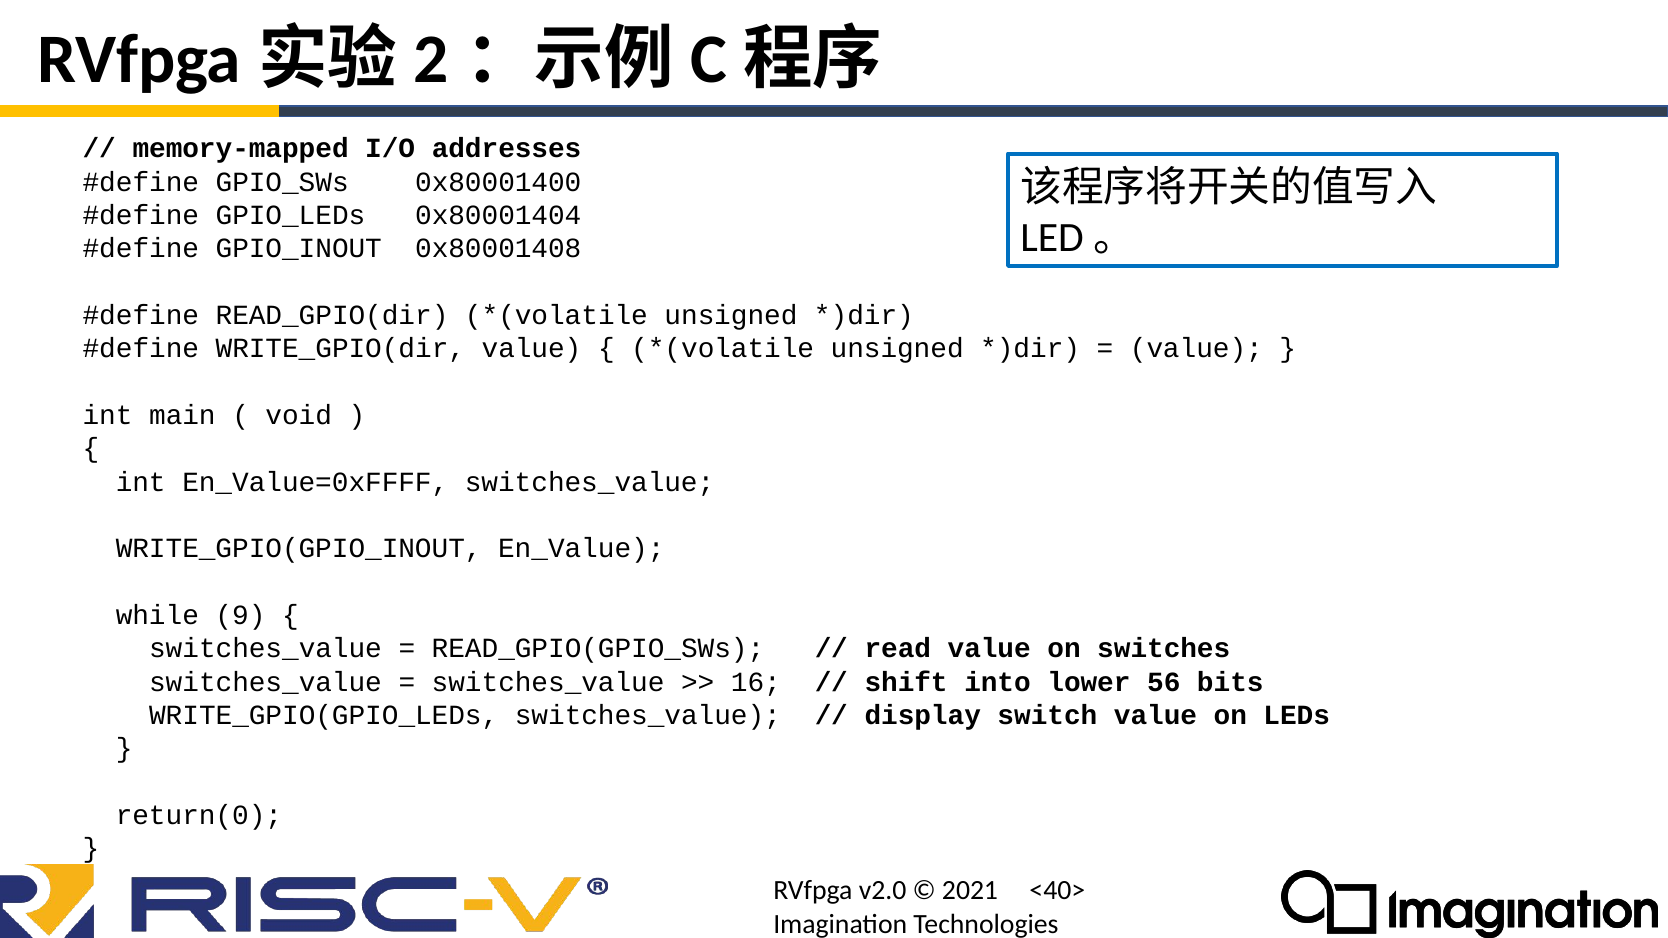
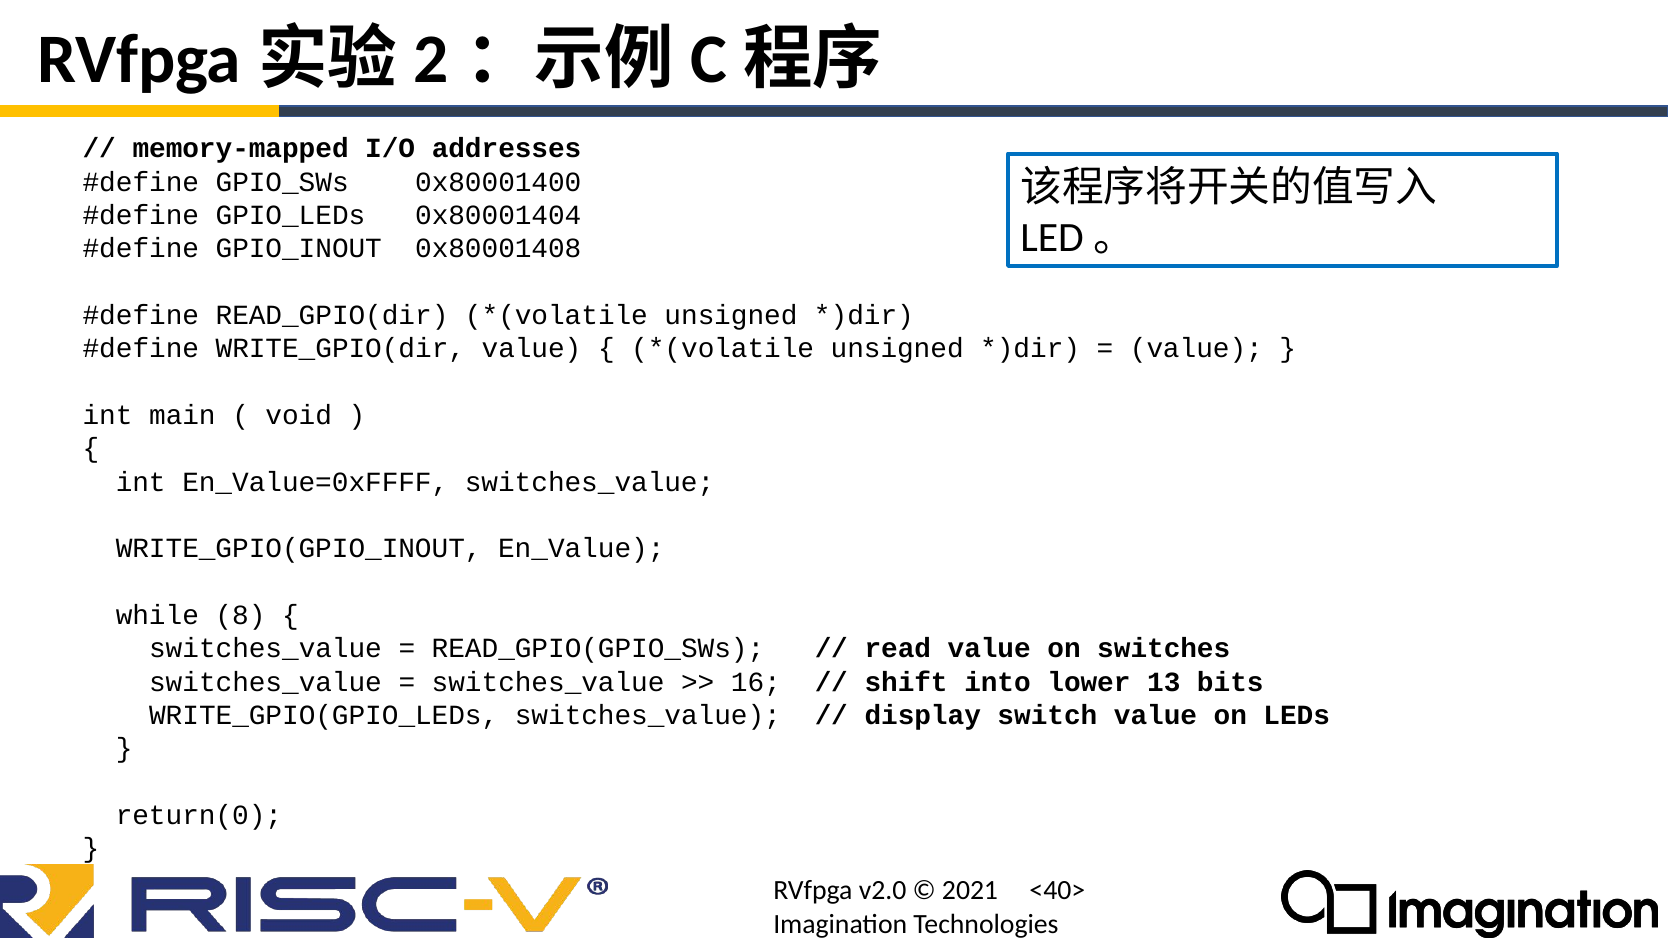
9: 9 -> 8 (240, 615)
56: 56 -> 13 (1164, 682)
